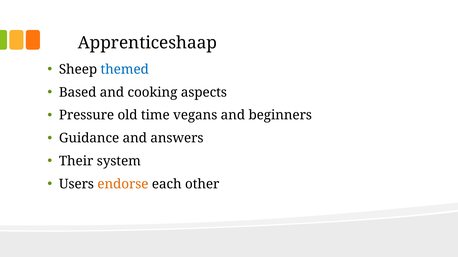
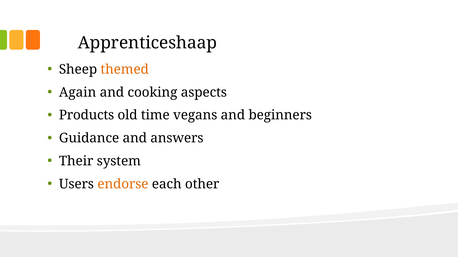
themed colour: blue -> orange (125, 70)
Based: Based -> Again (78, 93)
Pressure: Pressure -> Products (87, 116)
